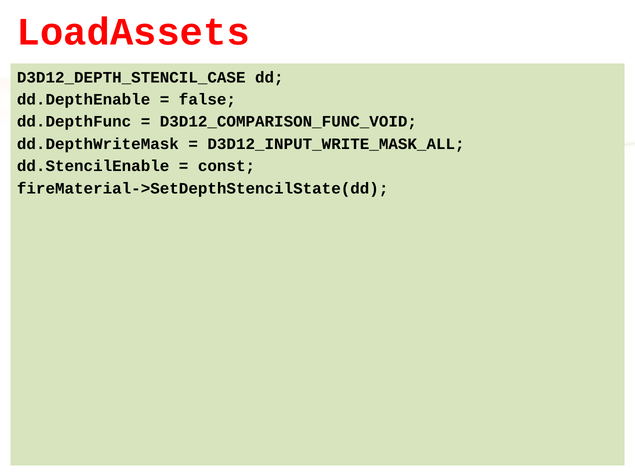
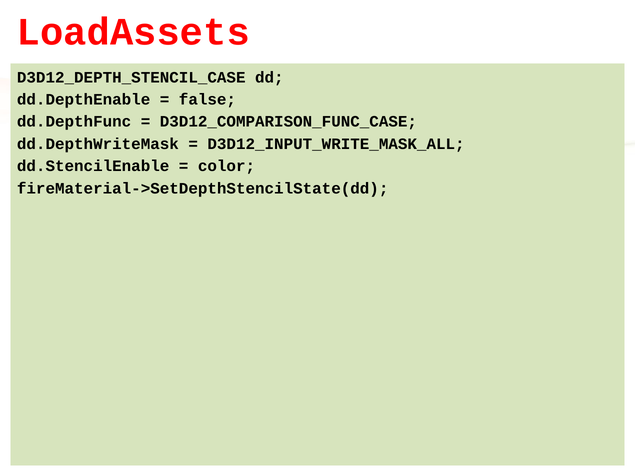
D3D12_COMPARISON_FUNC_VOID: D3D12_COMPARISON_FUNC_VOID -> D3D12_COMPARISON_FUNC_CASE (288, 122)
const: const -> color (226, 166)
